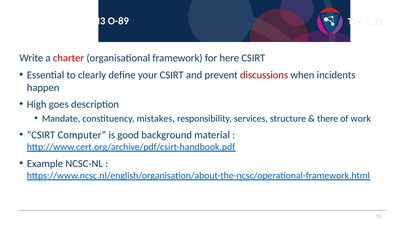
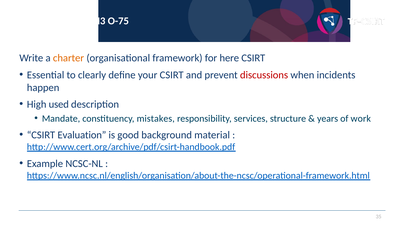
O-89: O-89 -> O-75 (118, 21)
charter colour: red -> orange (69, 58)
goes: goes -> used (59, 105)
there: there -> years (328, 119)
Computer: Computer -> Evaluation (82, 135)
